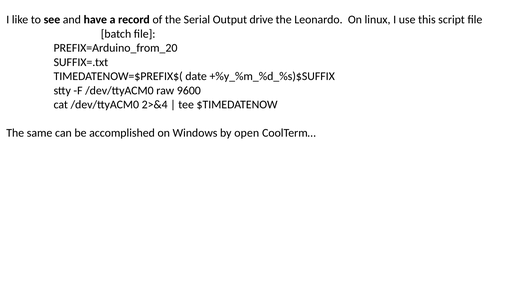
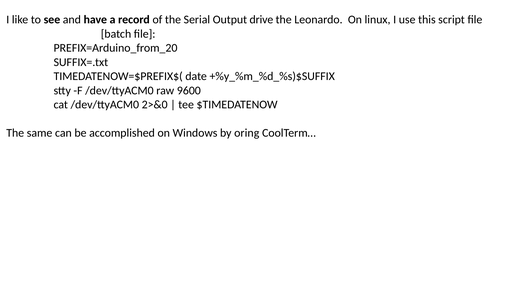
2>&4: 2>&4 -> 2>&0 (155, 105)
open: open -> oring (247, 133)
